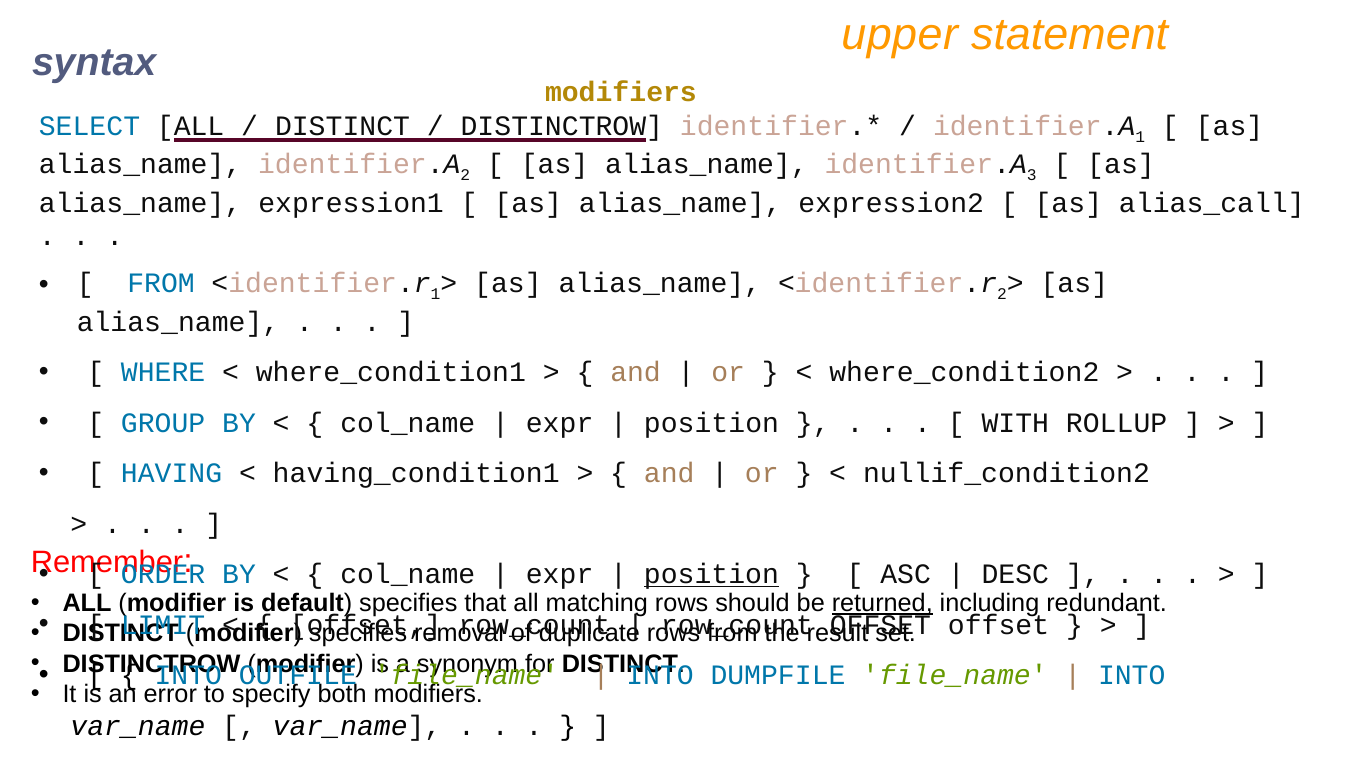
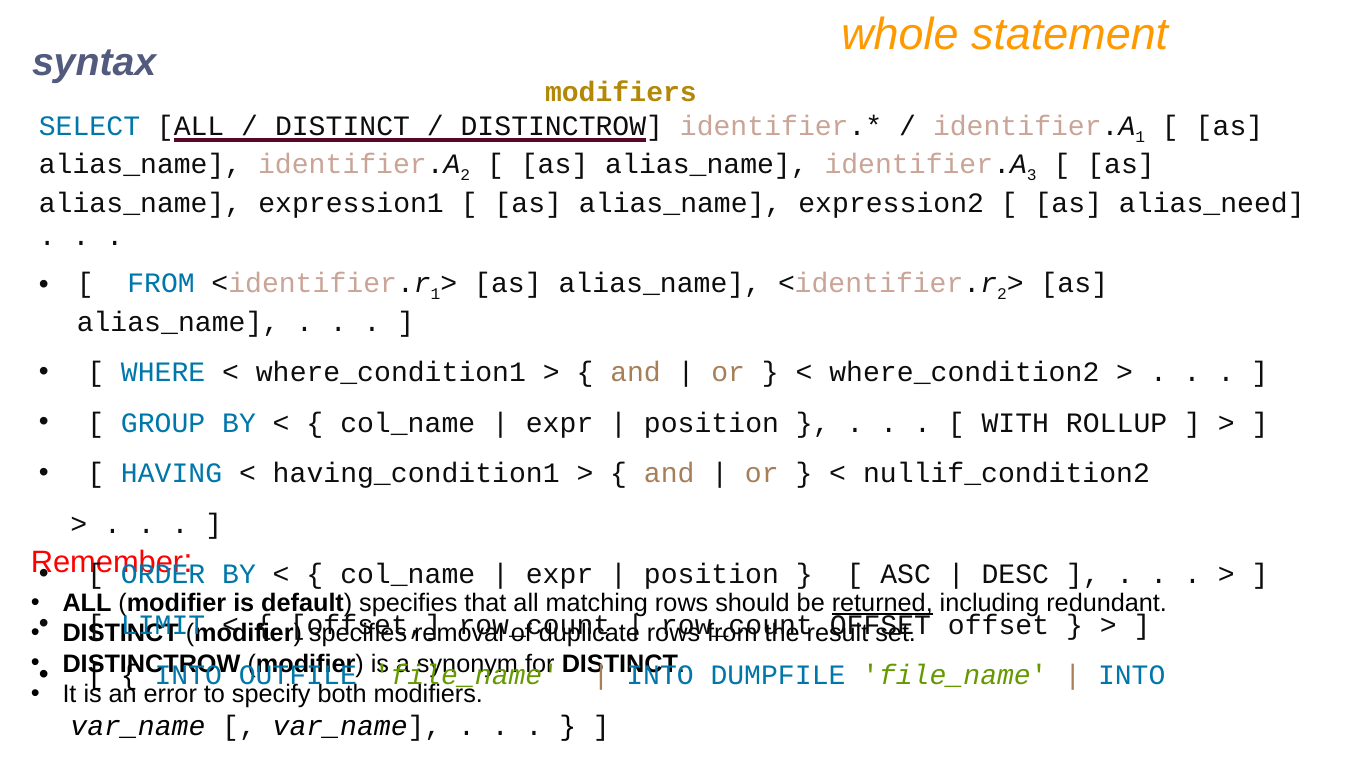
upper: upper -> whole (900, 35)
alias_call: alias_call -> alias_need (1212, 203)
position underline: present -> none (711, 574)
